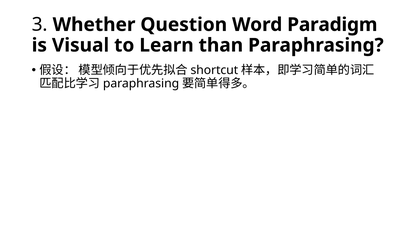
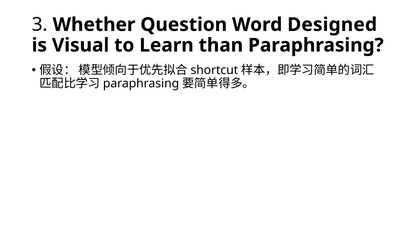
Paradigm: Paradigm -> Designed (332, 25)
